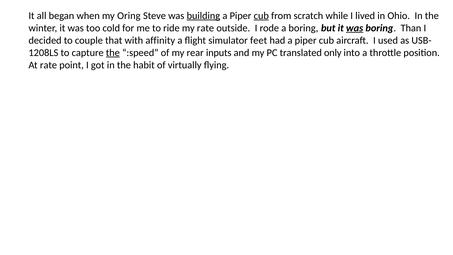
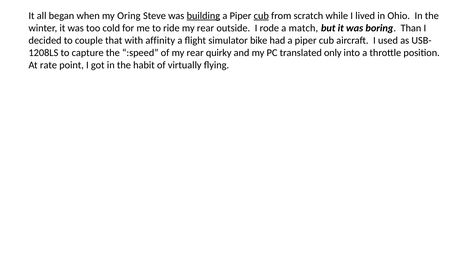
ride my rate: rate -> rear (206, 28)
a boring: boring -> match (303, 28)
was underline: present -> none (355, 28)
feet: feet -> bike (259, 40)
the underline: present -> none (113, 53)
inputs: inputs -> quirky (219, 53)
